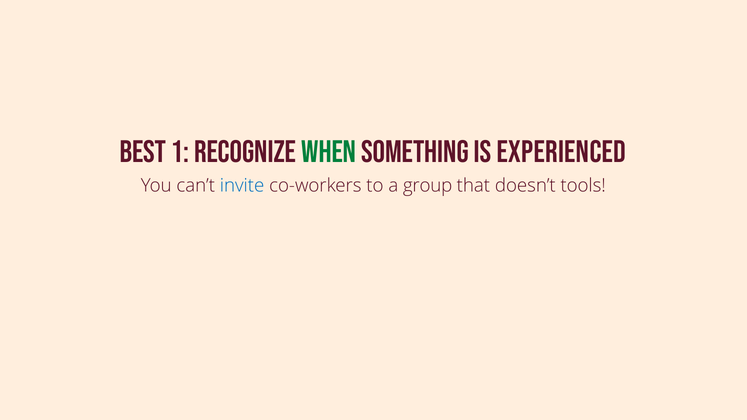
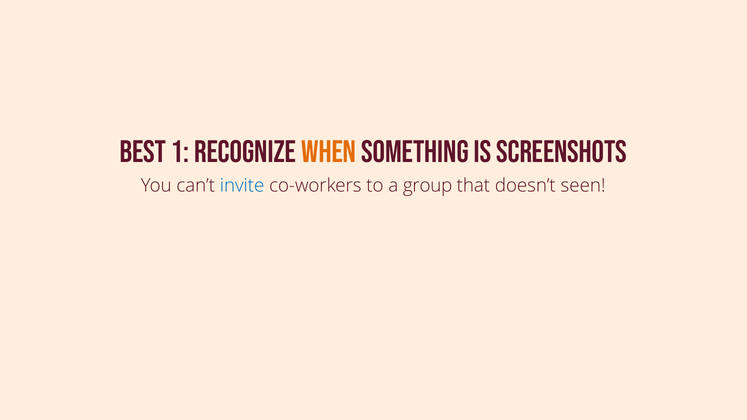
when colour: green -> orange (329, 152)
experienced: experienced -> screenshots (562, 152)
tools: tools -> seen (583, 186)
